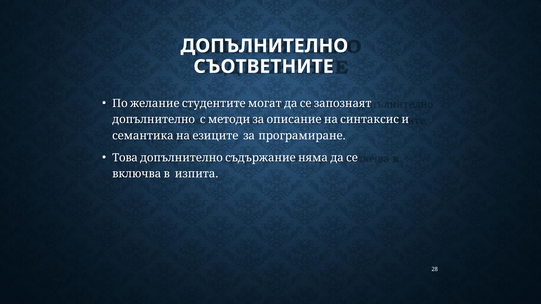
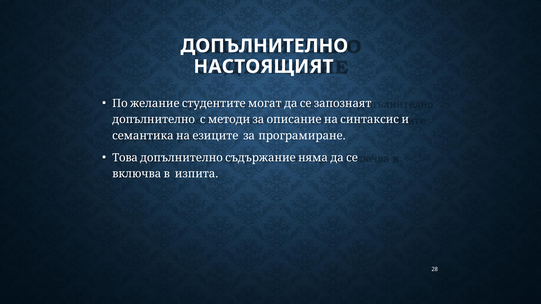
СЪОТВЕТНИТЕ: СЪОТВЕТНИТЕ -> НАСТОЯЩИЯТ (264, 67)
